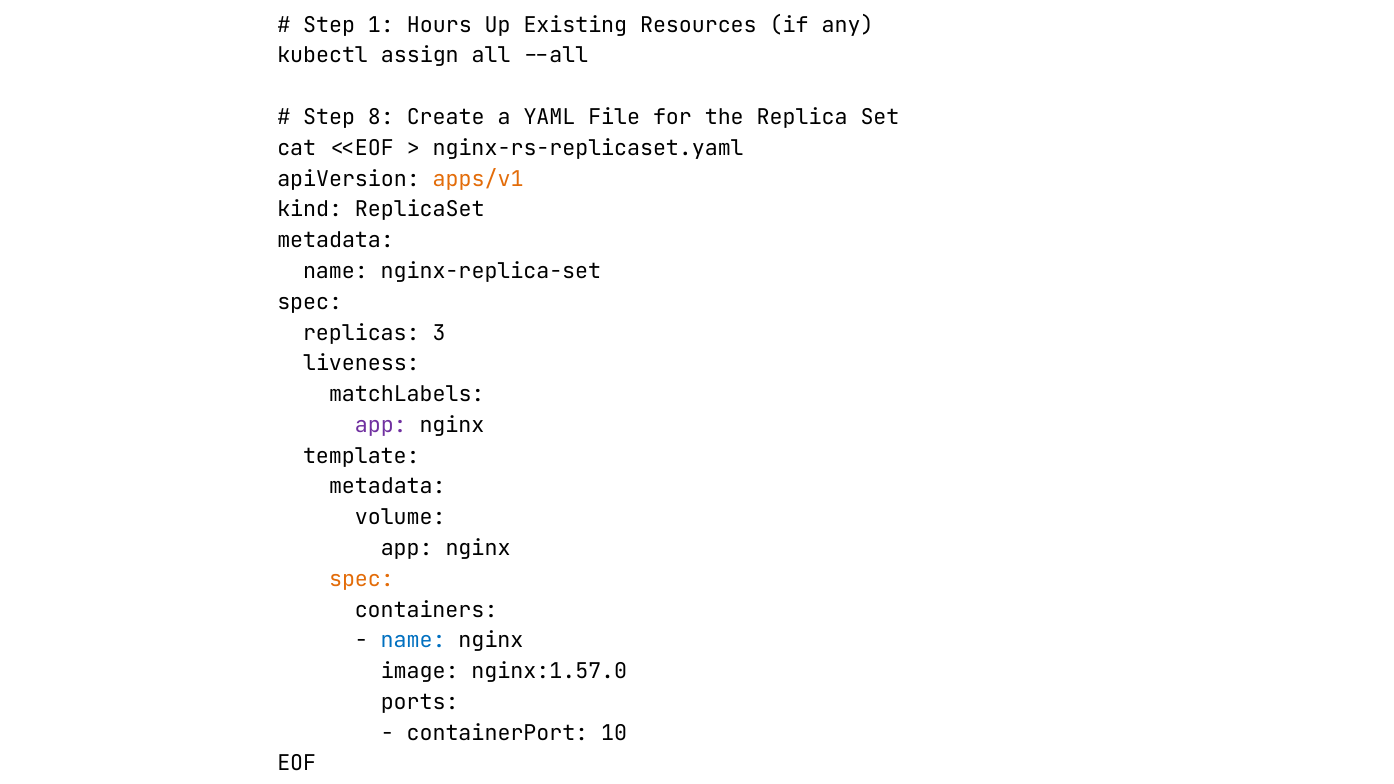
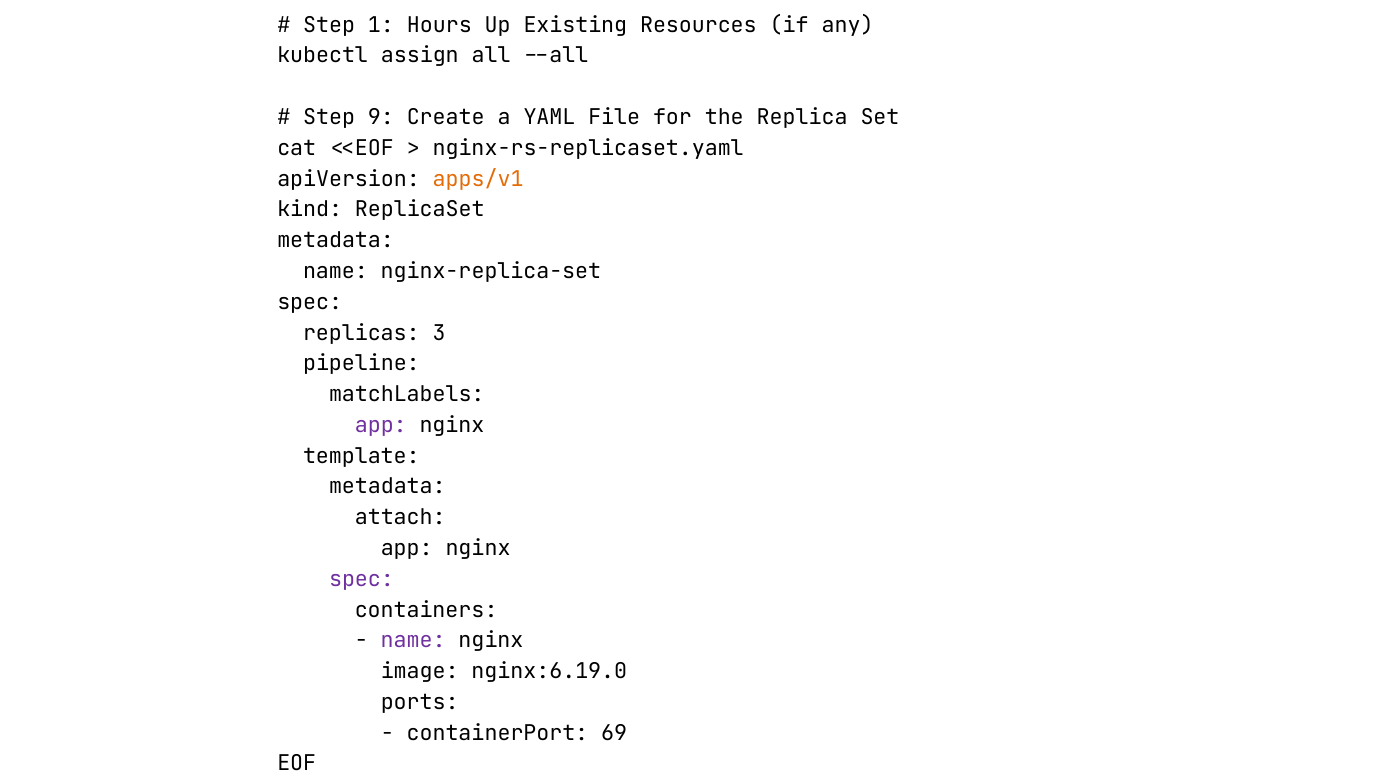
8: 8 -> 9 (381, 117)
liveness: liveness -> pipeline (361, 364)
volume: volume -> attach (400, 518)
spec colour: orange -> purple (362, 579)
name colour: blue -> purple (413, 641)
nginx:1.57.0: nginx:1.57.0 -> nginx:6.19.0 (549, 672)
10: 10 -> 69 (614, 733)
